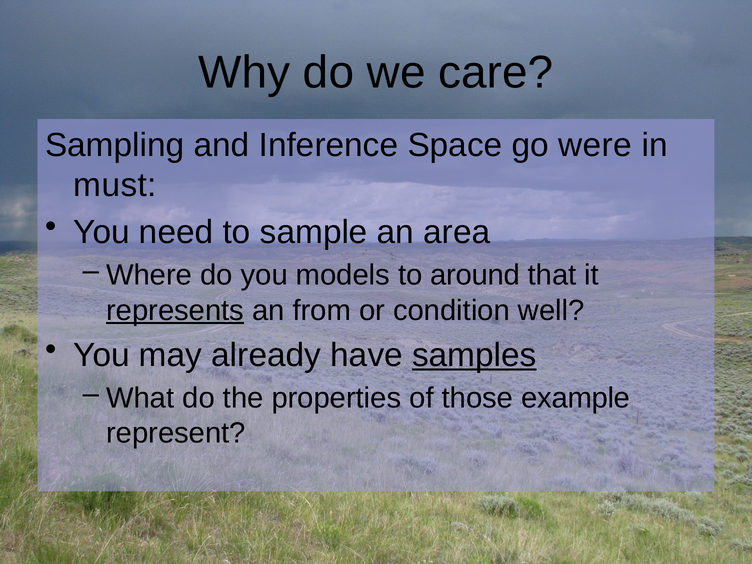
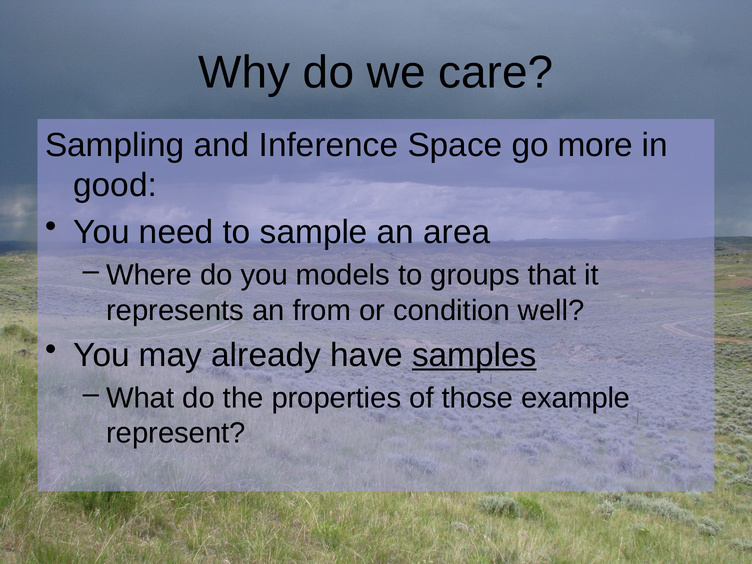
were: were -> more (595, 145)
must: must -> good (115, 185)
around: around -> groups (475, 275)
represents underline: present -> none (175, 310)
